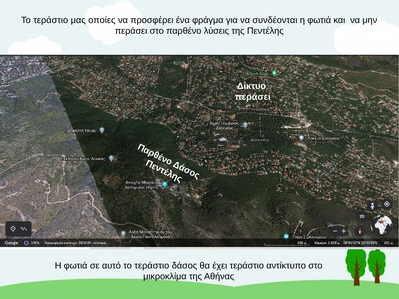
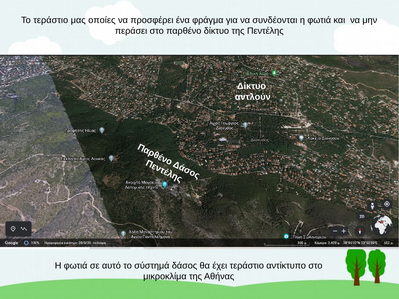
παρθένο λύσεις: λύσεις -> δίκτυο (216, 31)
περάσει: περάσει -> αντλούν (253, 97)
αυτό το τεράστιο: τεράστιο -> σύστημά (152, 266)
